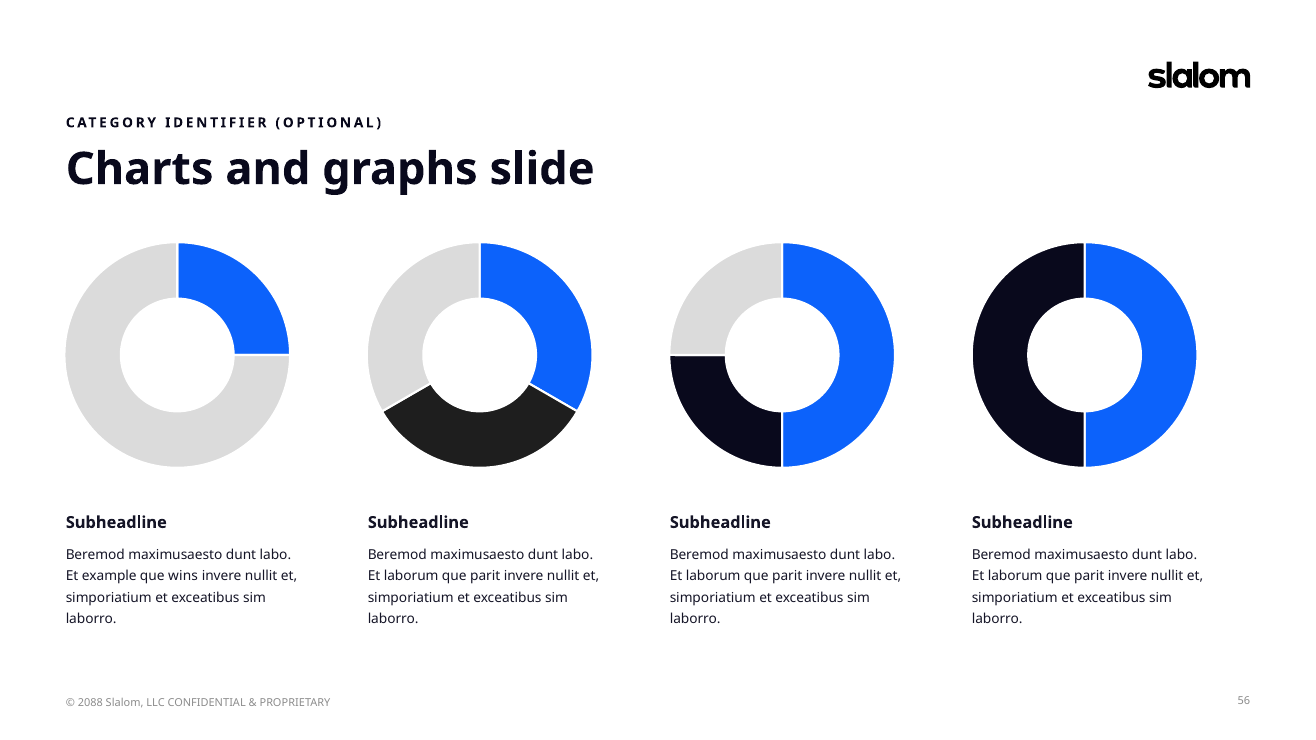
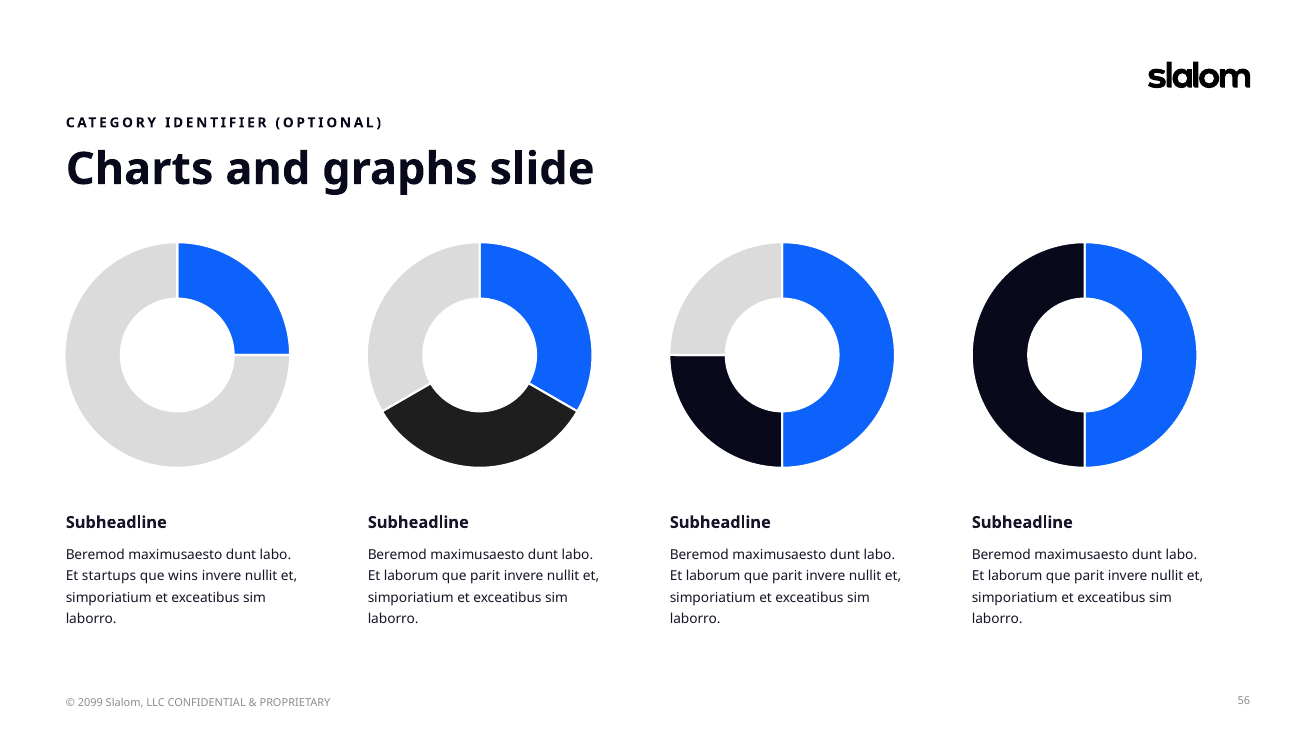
example: example -> startups (109, 577)
2088: 2088 -> 2099 (90, 703)
